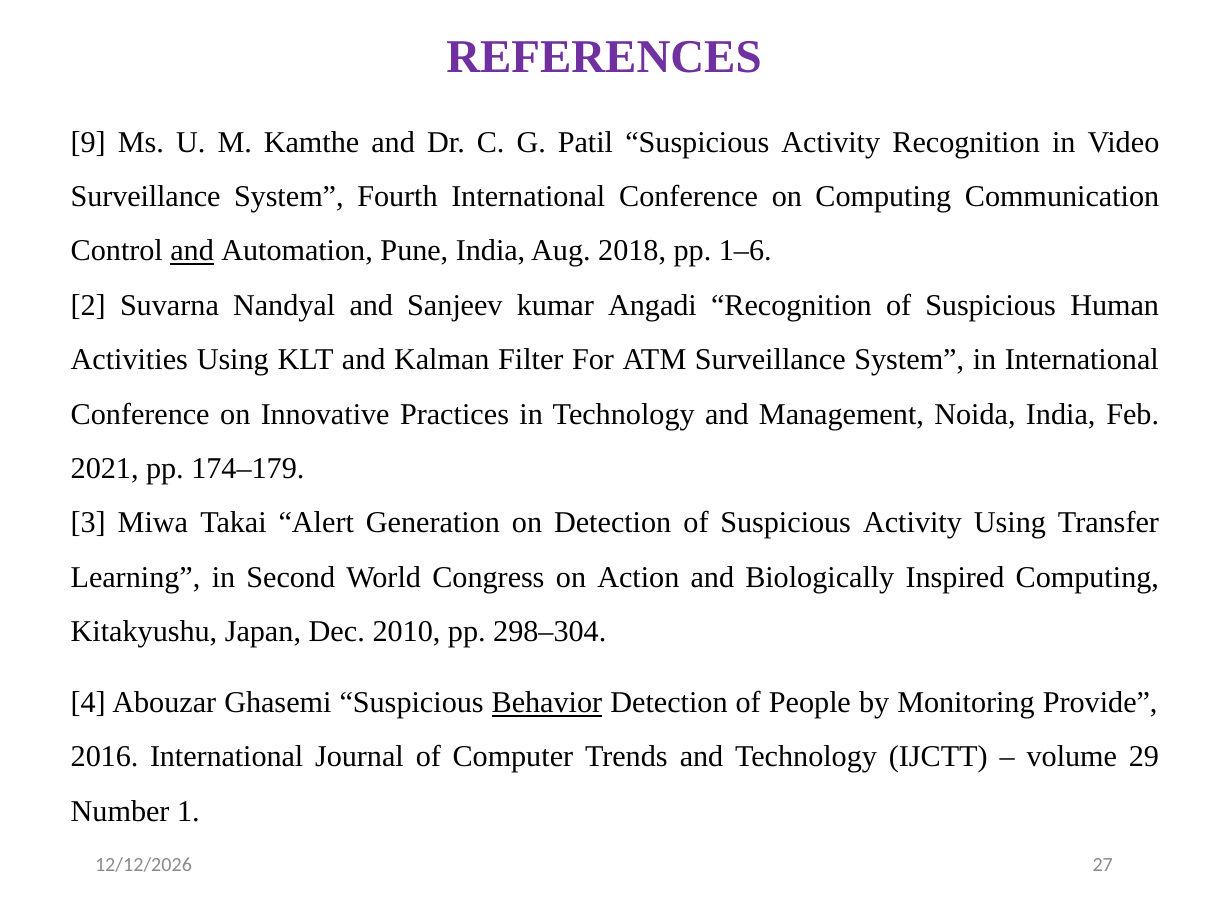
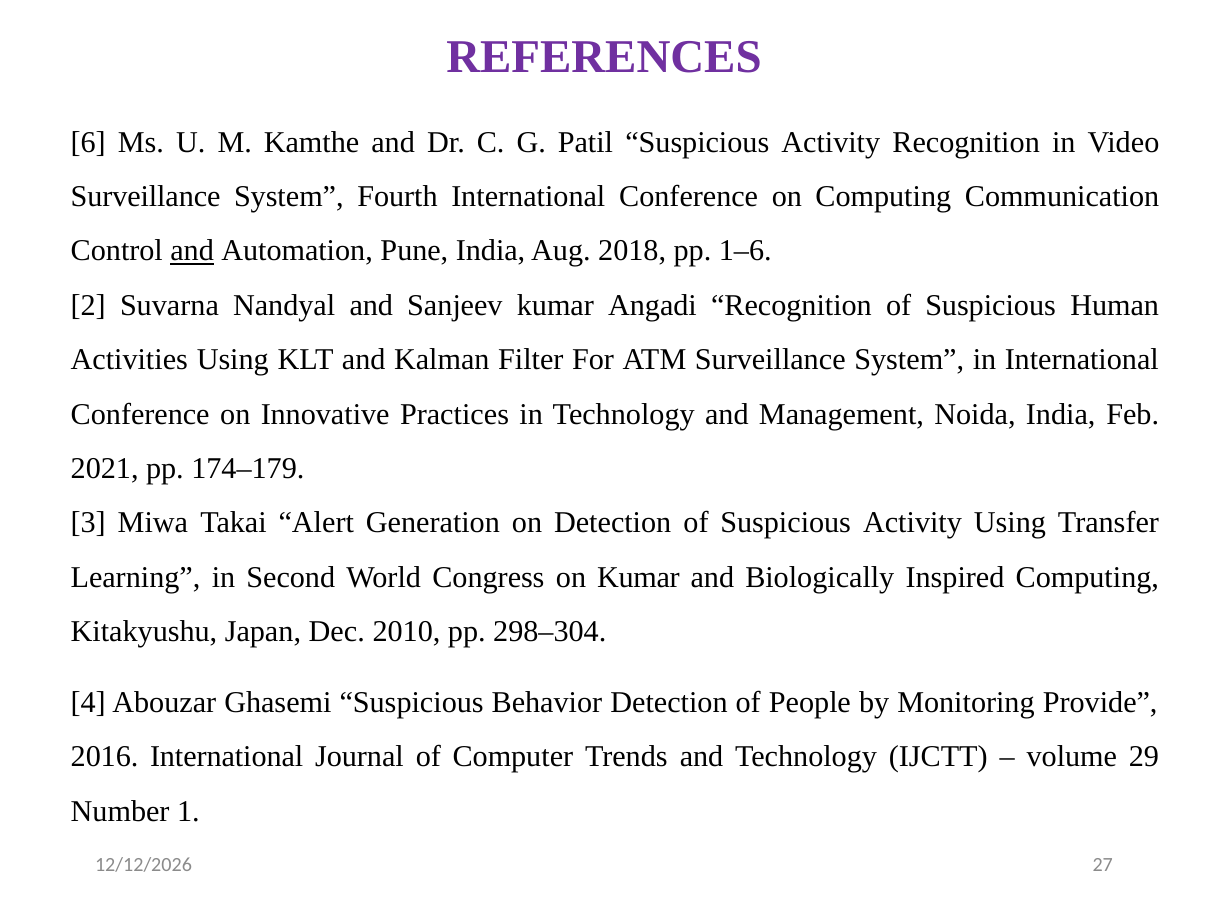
9: 9 -> 6 (88, 142)
on Action: Action -> Kumar (638, 577)
Behavior underline: present -> none (547, 703)
